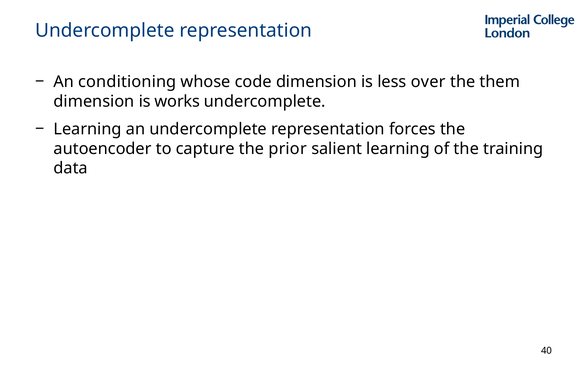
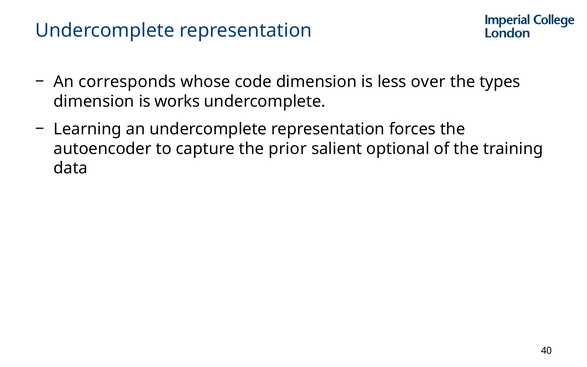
conditioning: conditioning -> corresponds (127, 82)
them: them -> types (500, 82)
salient learning: learning -> optional (398, 149)
